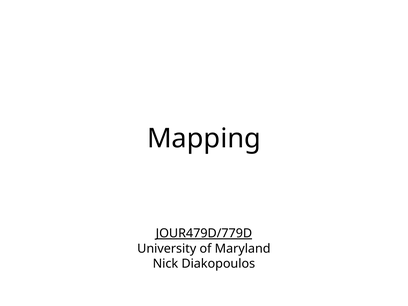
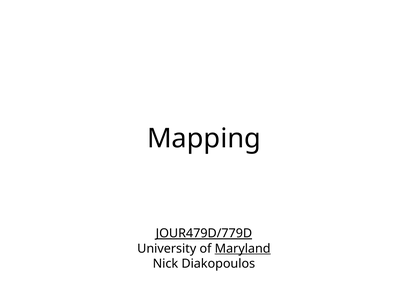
Maryland underline: none -> present (243, 249)
